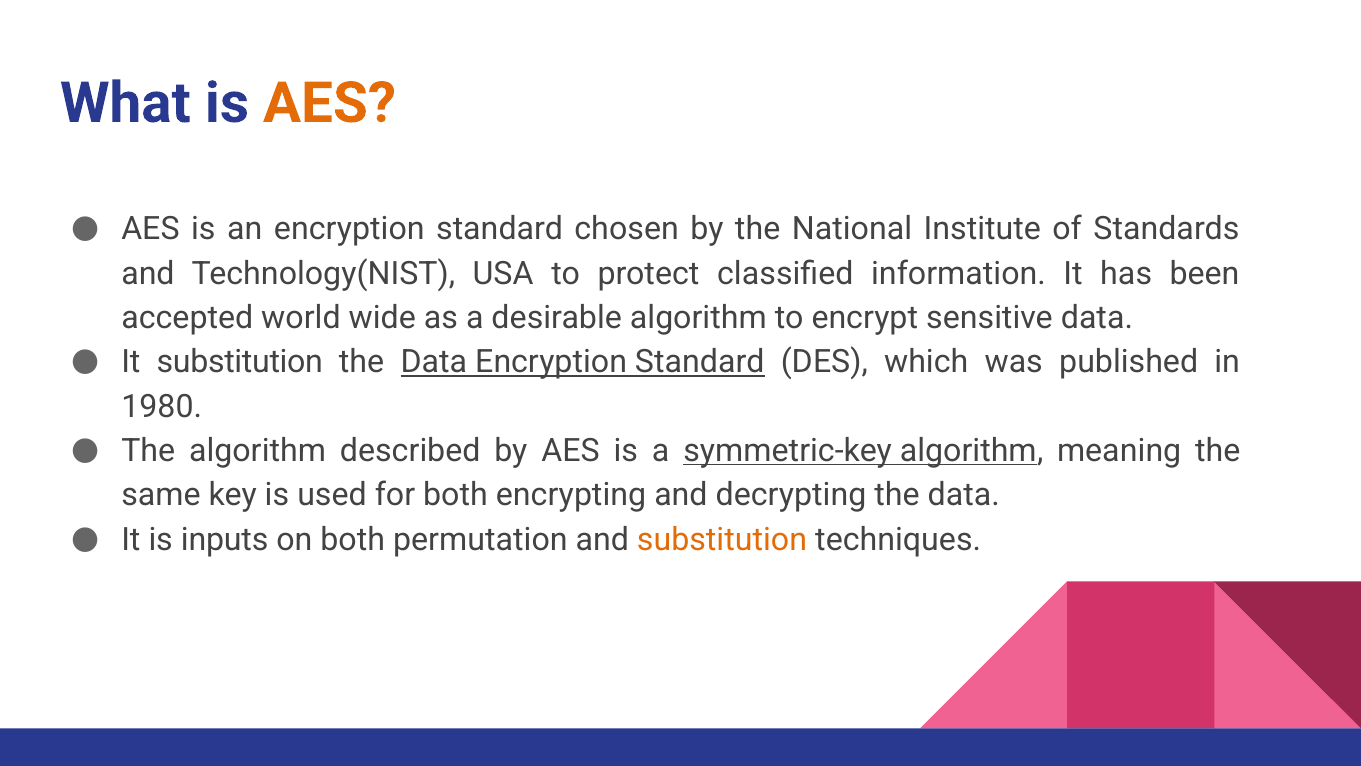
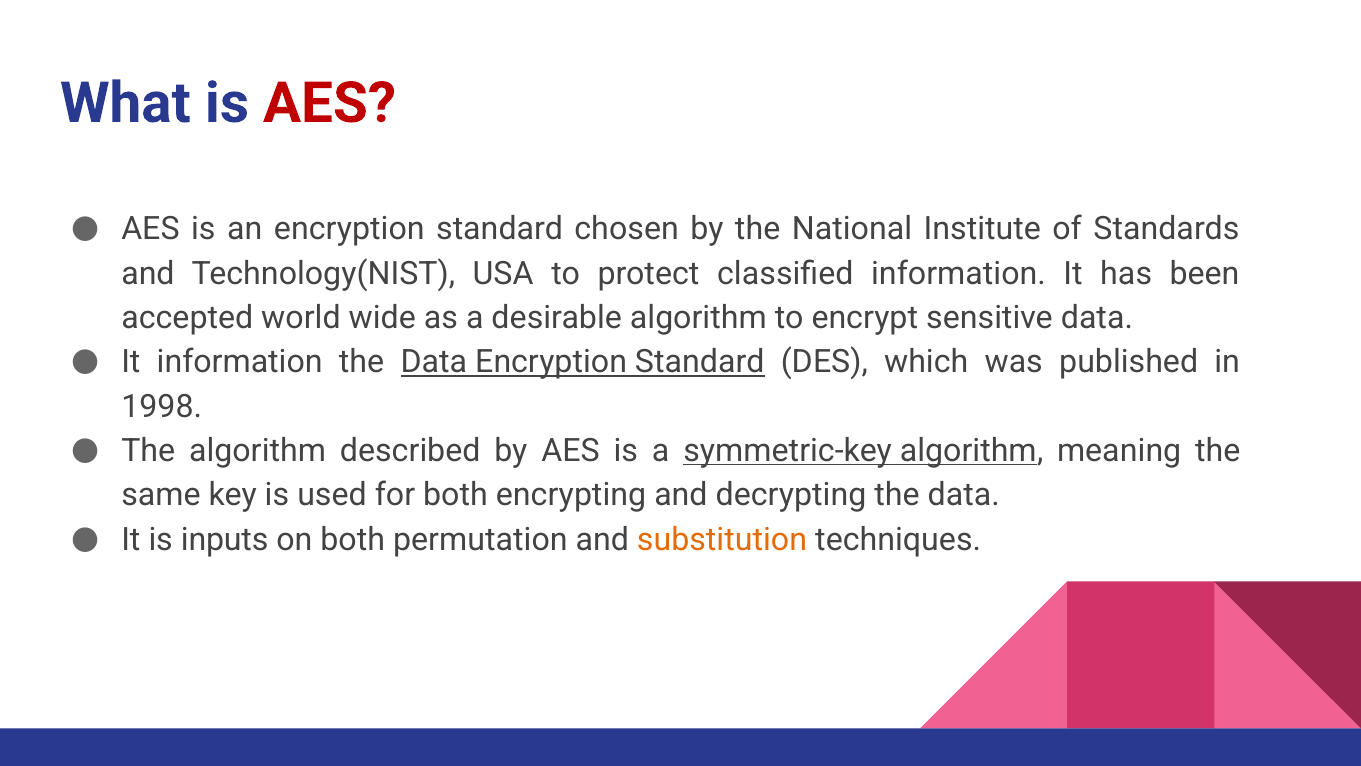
AES colour: orange -> red (330, 103)
It substitution: substitution -> information (240, 362)
1980: 1980 -> 1998 (162, 406)
